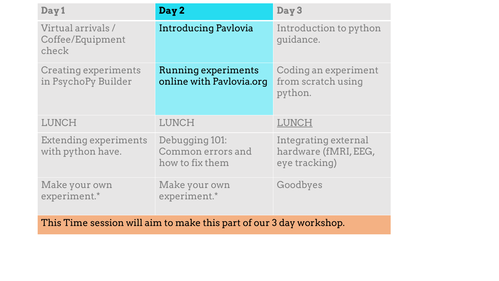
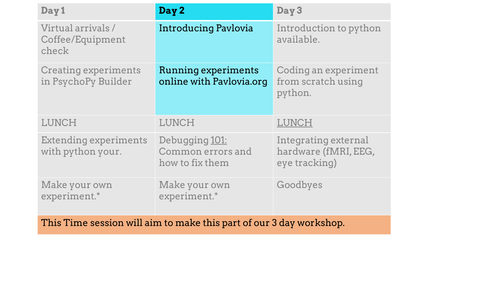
guidance: guidance -> available (298, 40)
101 underline: none -> present (219, 140)
python have: have -> your (110, 152)
